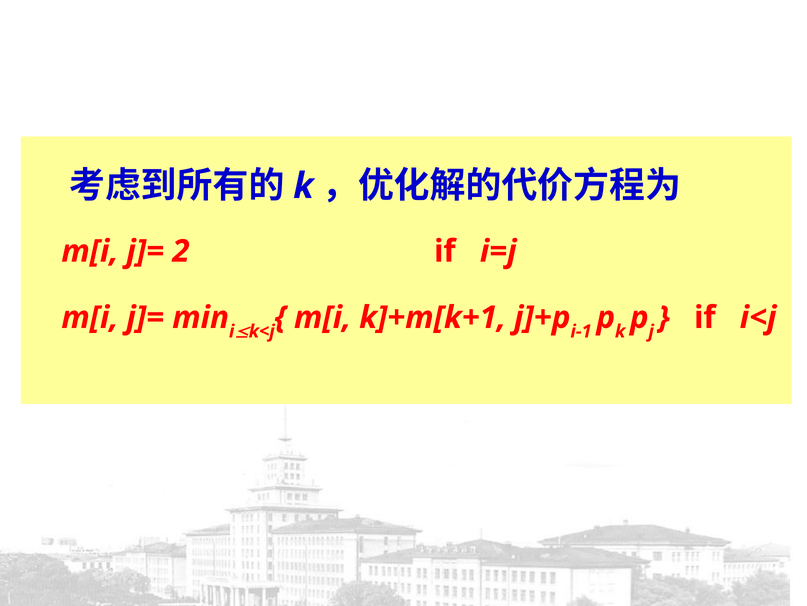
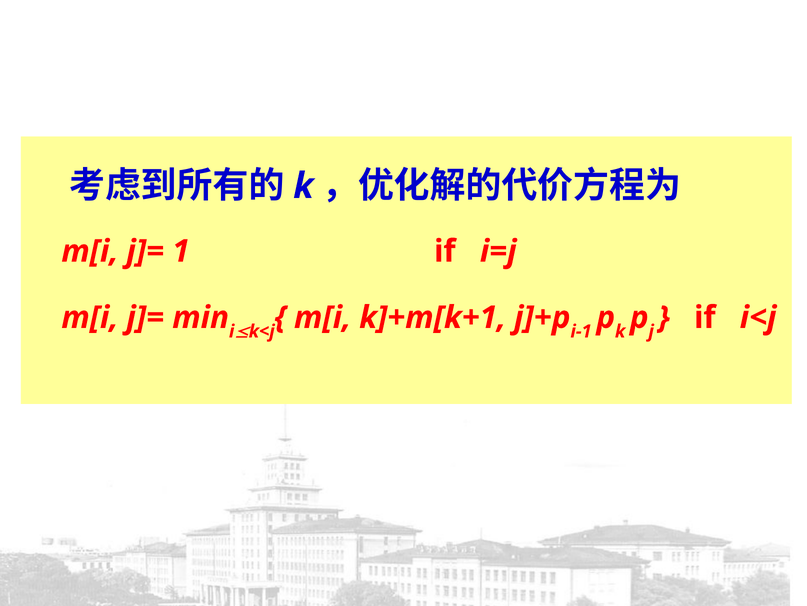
2: 2 -> 1 (181, 251)
